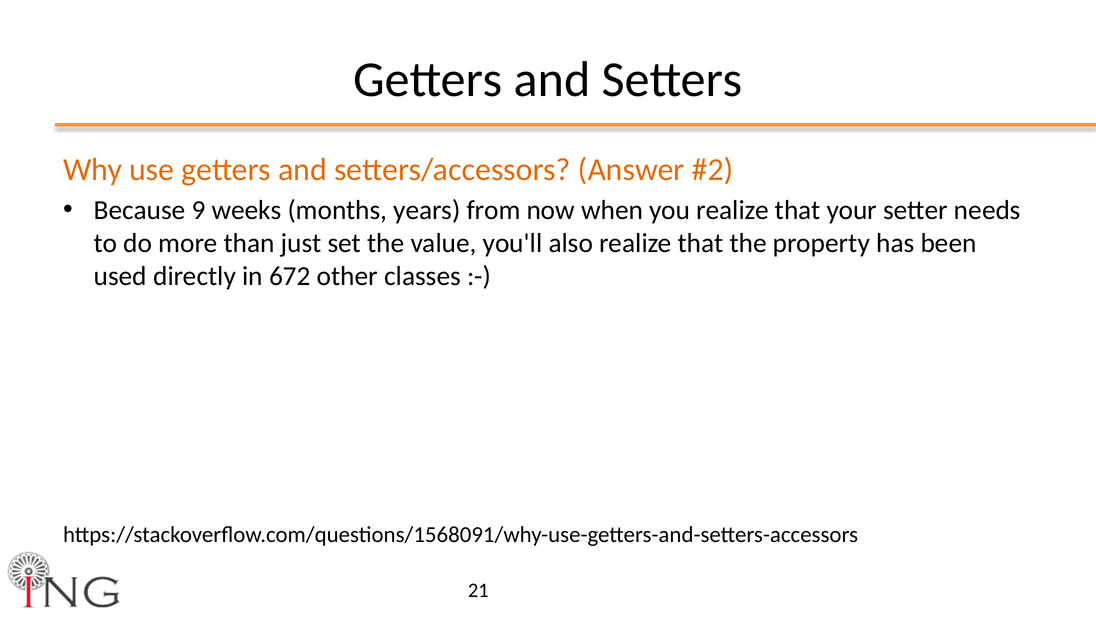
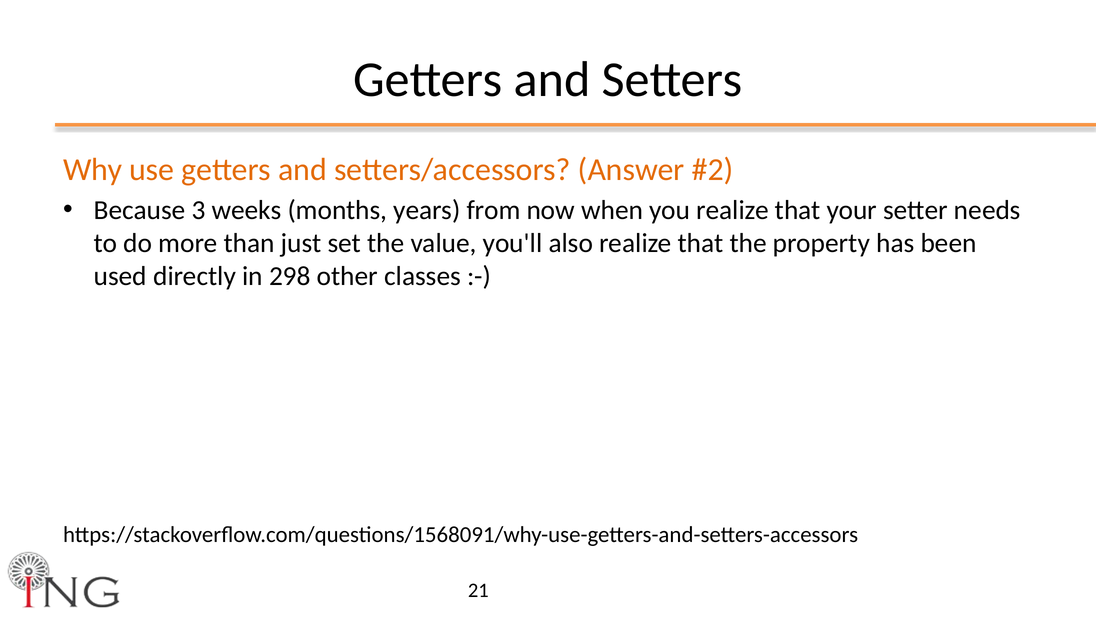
9: 9 -> 3 (199, 210)
672: 672 -> 298 (290, 276)
